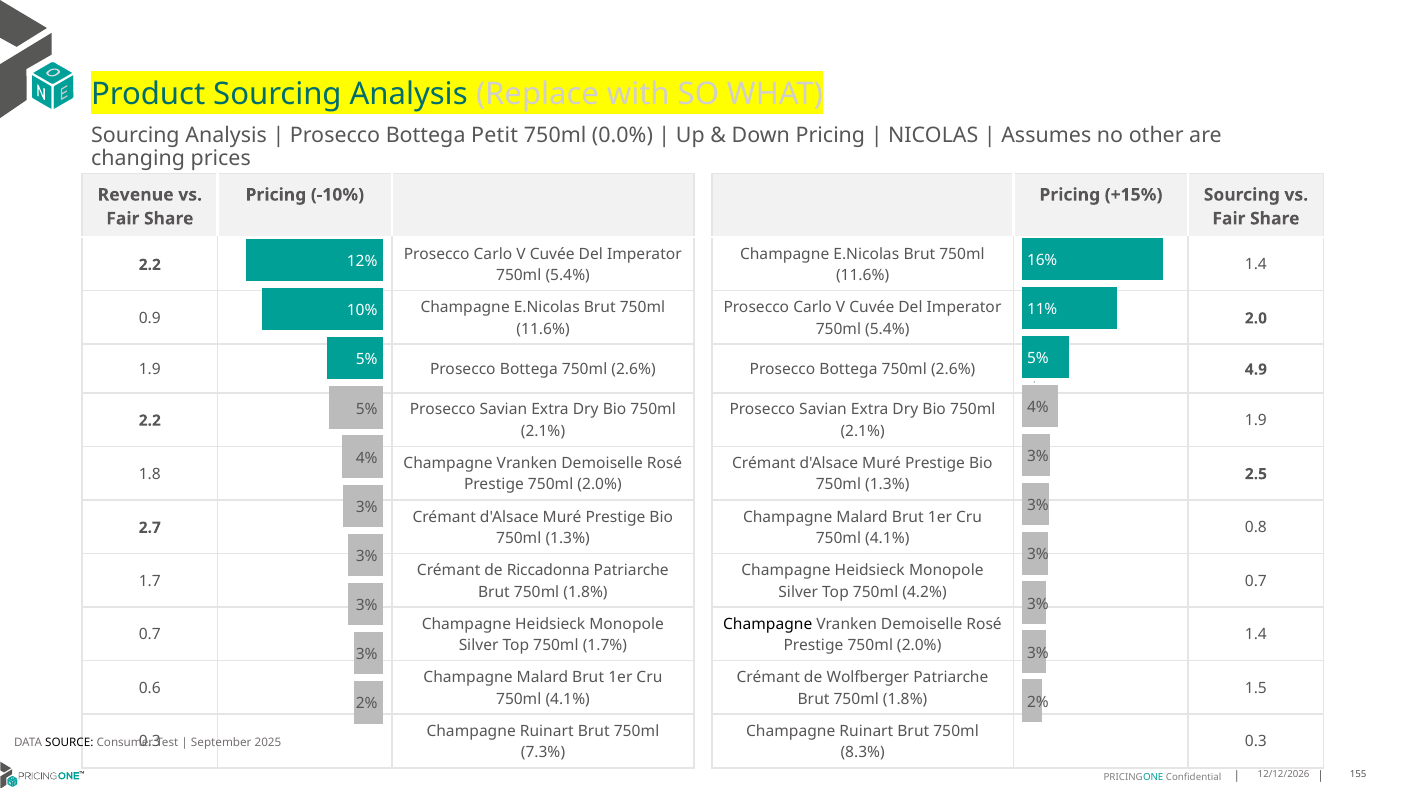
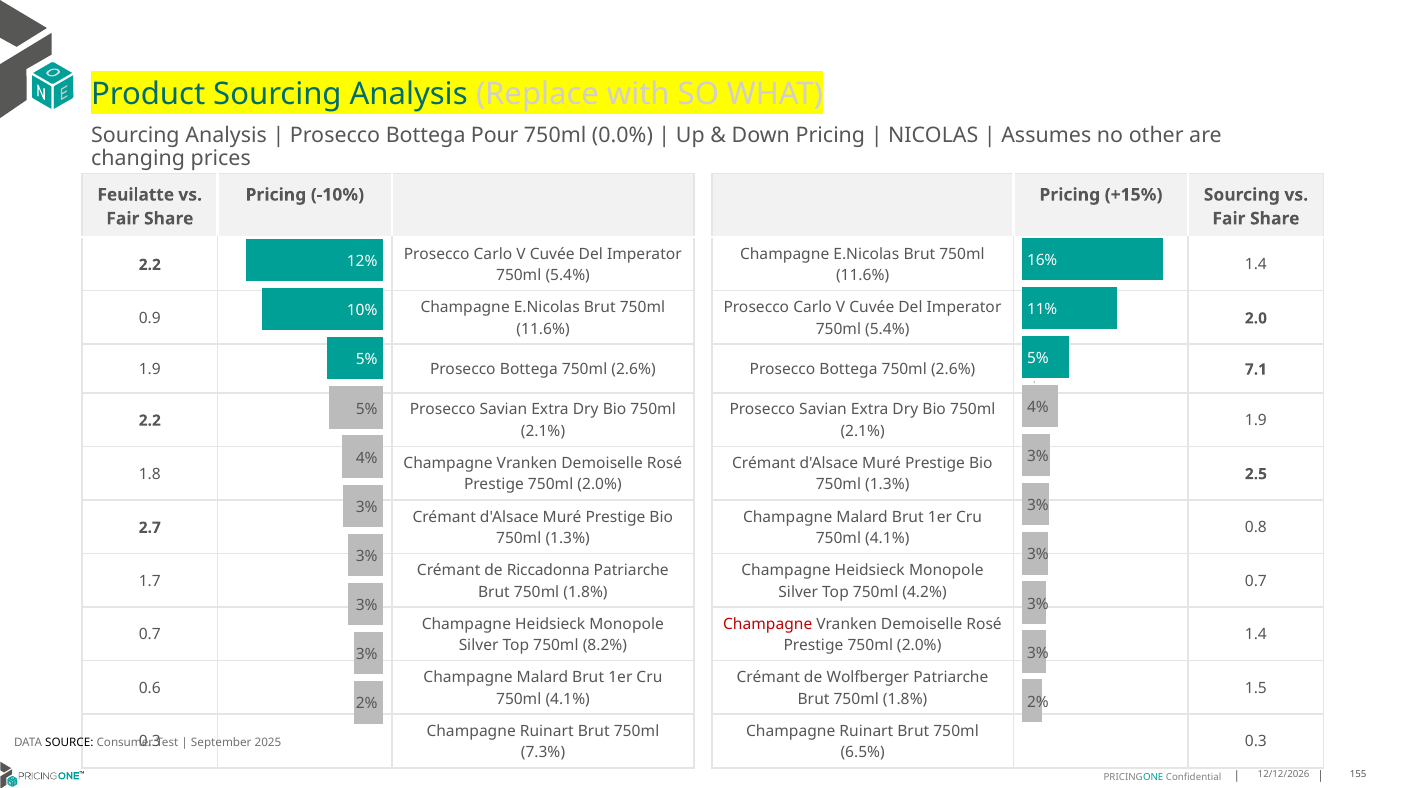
Petit: Petit -> Pour (495, 136)
Revenue: Revenue -> Feuilatte (136, 195)
4.9: 4.9 -> 7.1 (1256, 369)
Champagne colour: black -> red (768, 624)
1.7%: 1.7% -> 8.2% (605, 646)
8.3%: 8.3% -> 6.5% (863, 753)
